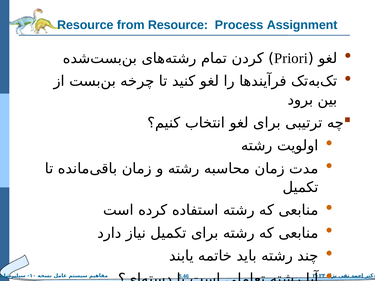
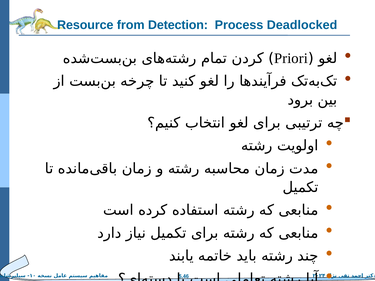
from Resource: Resource -> Detection (178, 25)
Assignment: Assignment -> Deadlocked (302, 25)
